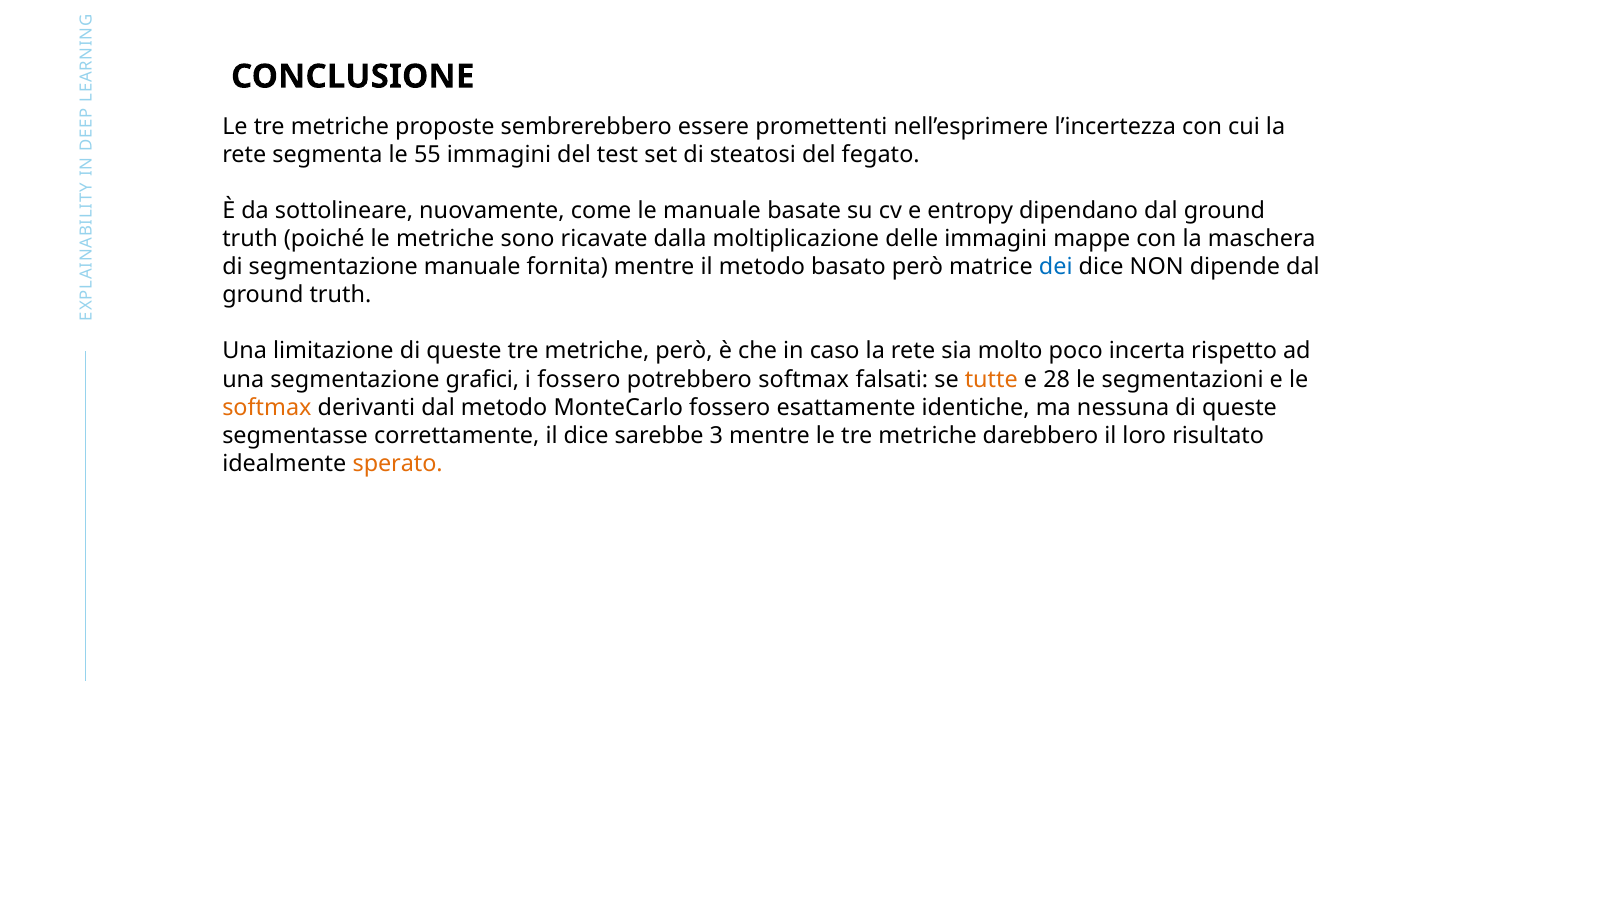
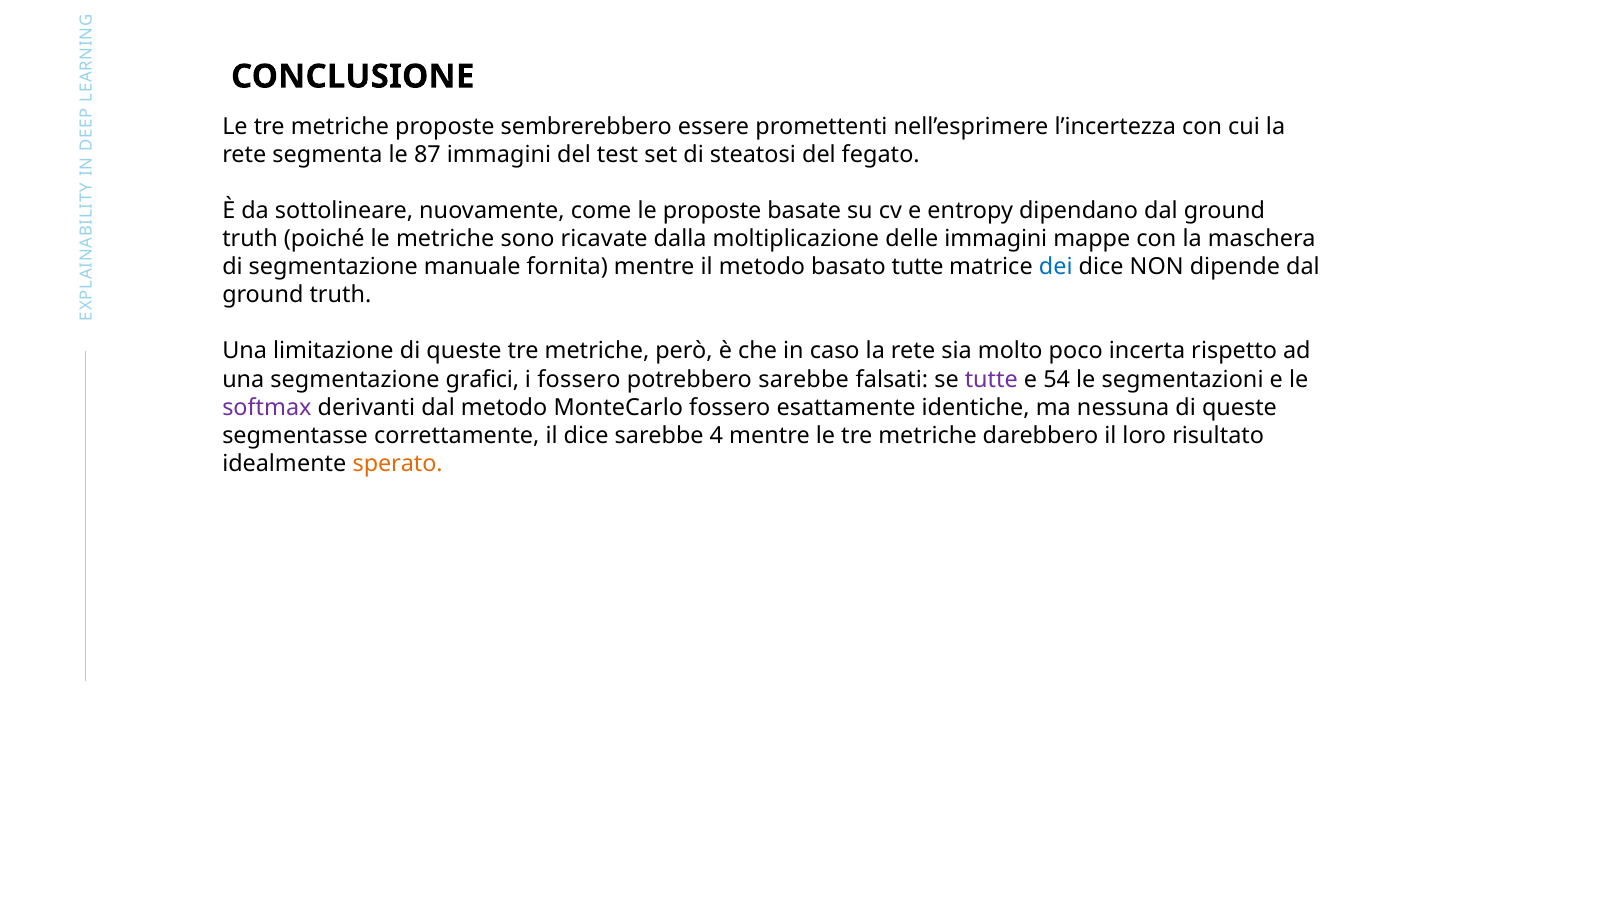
55: 55 -> 87 (427, 154)
le manuale: manuale -> proposte (712, 211)
basato però: però -> tutte (918, 267)
potrebbero softmax: softmax -> sarebbe (804, 379)
tutte colour: orange -> purple (991, 379)
28: 28 -> 54 (1057, 379)
softmax colour: orange -> purple (267, 407)
3: 3 -> 4 (716, 435)
